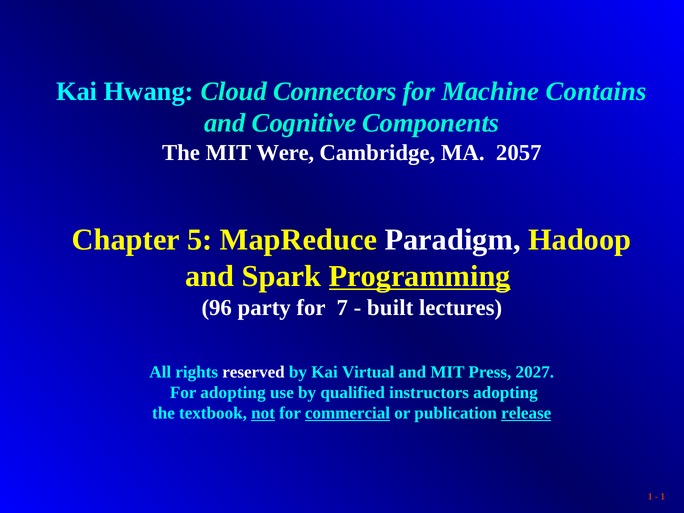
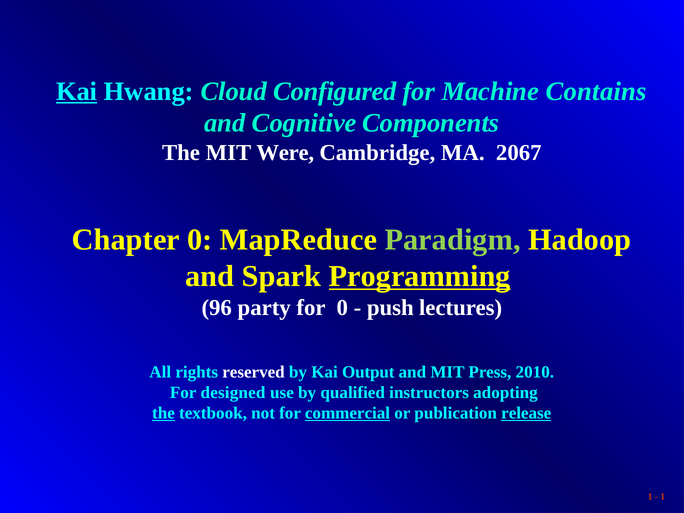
Kai underline: none -> present (77, 91)
Connectors: Connectors -> Configured (335, 91)
2057: 2057 -> 2067 (519, 153)
Chapter 5: 5 -> 0 (200, 240)
Paradigm colour: white -> light green (453, 240)
for 7: 7 -> 0 (342, 308)
built: built -> push (390, 308)
Virtual: Virtual -> Output (368, 372)
2027: 2027 -> 2010 (535, 372)
For adopting: adopting -> designed (233, 393)
the underline: none -> present (163, 413)
not underline: present -> none (263, 413)
